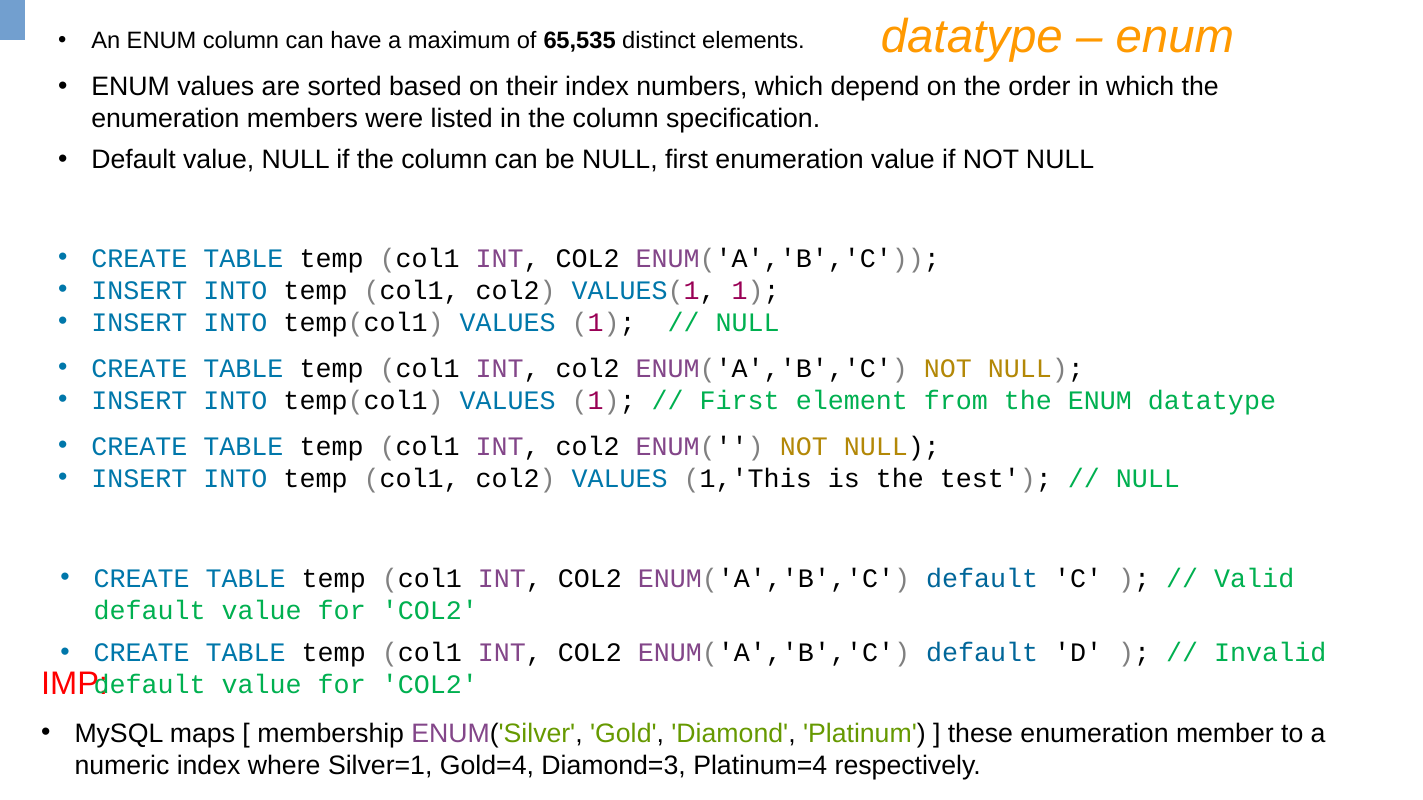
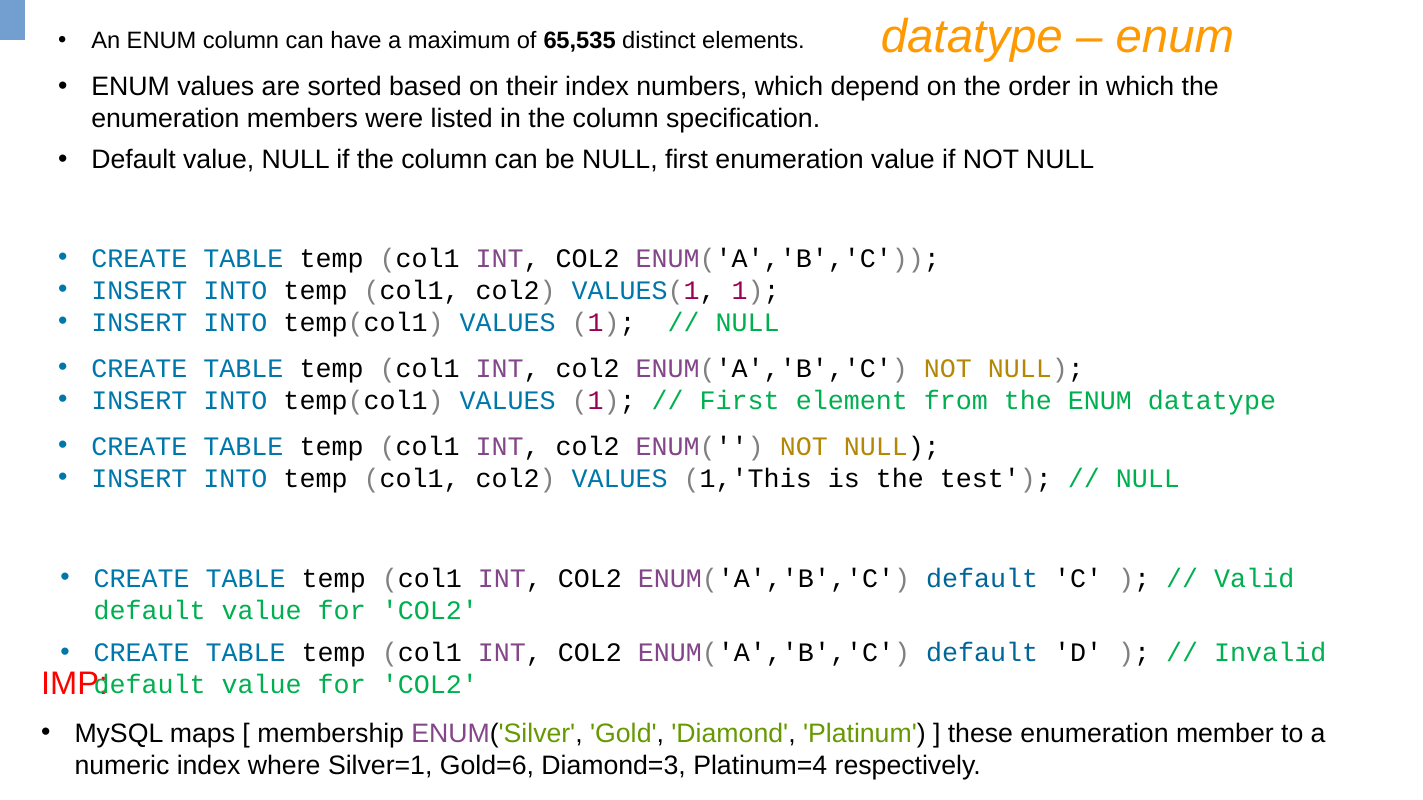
Gold=4: Gold=4 -> Gold=6 (487, 766)
